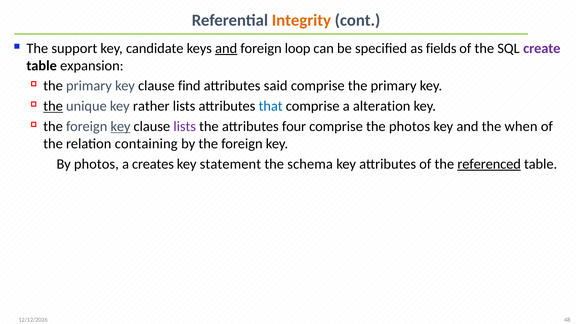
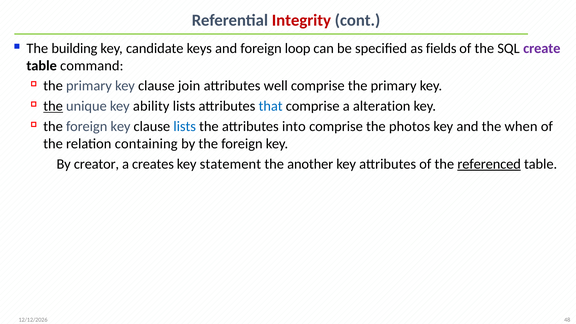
Integrity colour: orange -> red (301, 20)
support: support -> building (74, 48)
and underline: present -> none (226, 48)
expansion: expansion -> command (92, 66)
find: find -> join (189, 86)
said: said -> well (276, 86)
rather: rather -> ability (151, 106)
key underline: present -> none (120, 126)
lists colour: purple -> blue (185, 126)
four: four -> into (294, 126)
By photos: photos -> creator (96, 164)
schema: schema -> another (310, 164)
